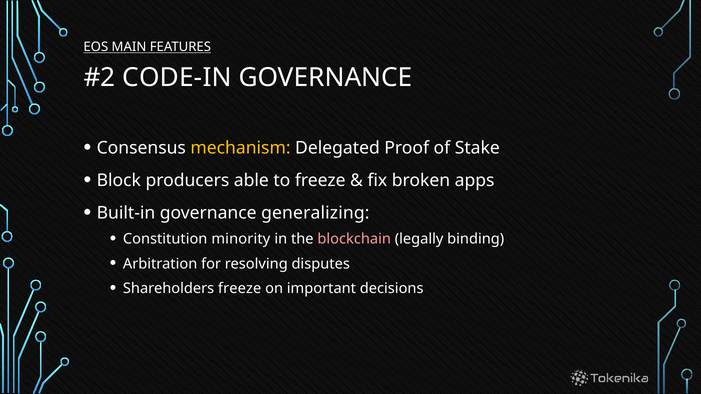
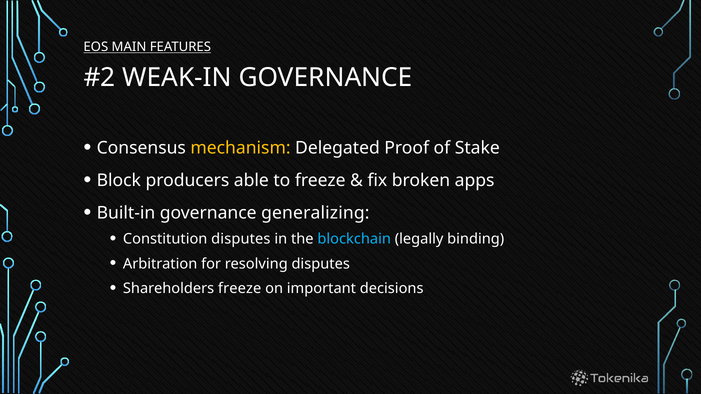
CODE-IN: CODE-IN -> WEAK-IN (177, 78)
Constitution minority: minority -> disputes (241, 239)
blockchain colour: pink -> light blue (354, 239)
